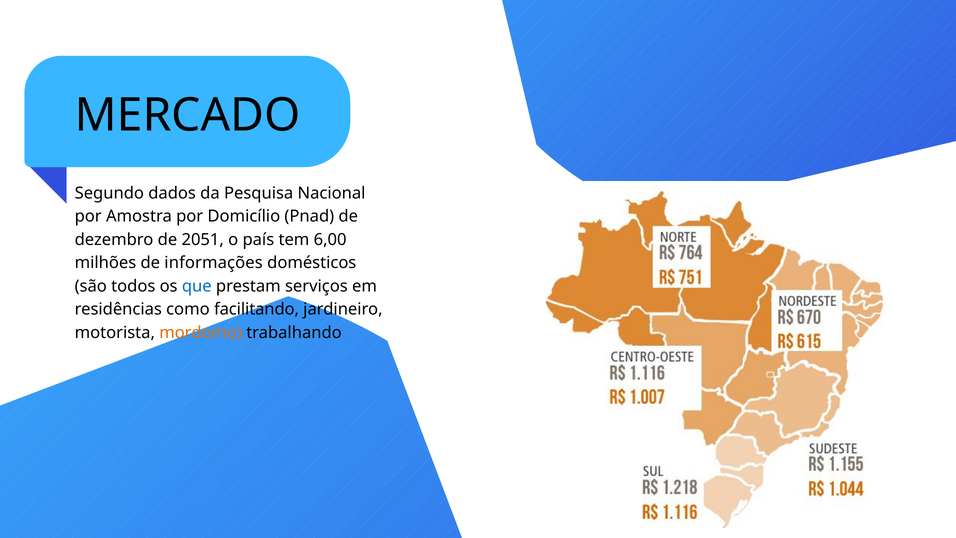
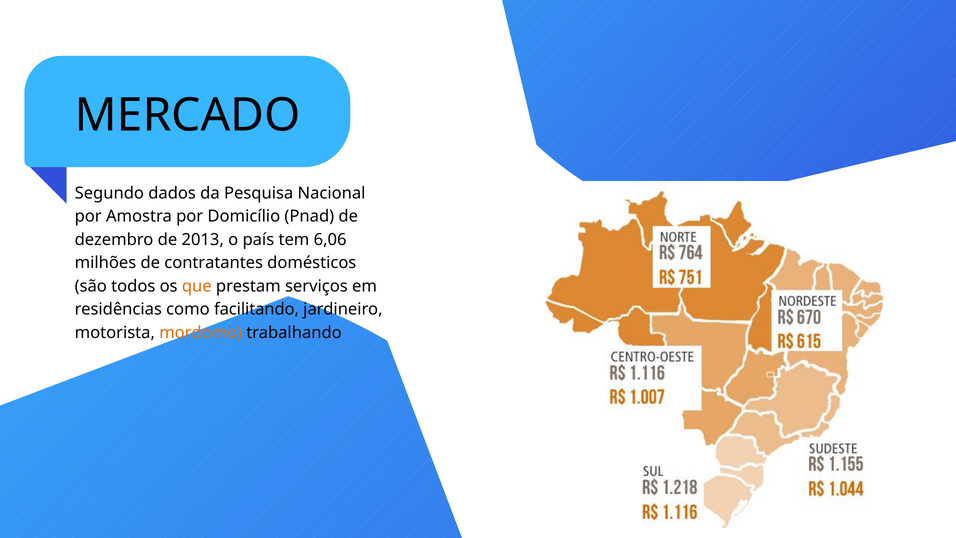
2051: 2051 -> 2013 (203, 240)
6,00: 6,00 -> 6,06 (330, 240)
informações: informações -> contratantes (214, 263)
que colour: blue -> orange (197, 286)
